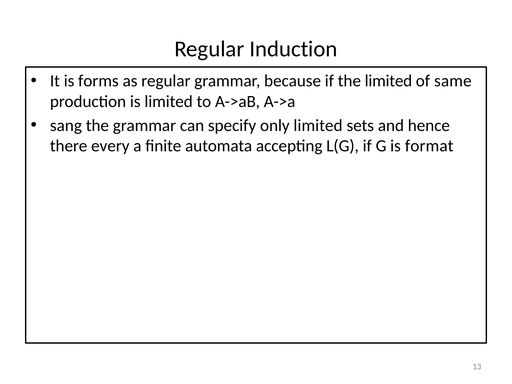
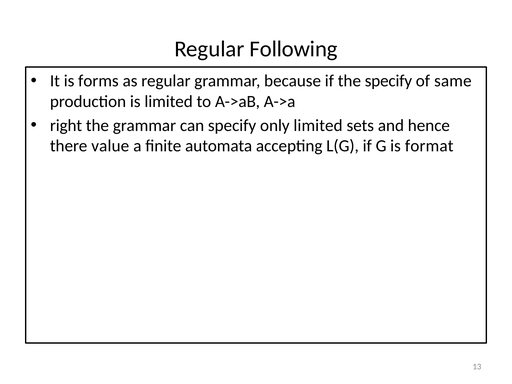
Induction: Induction -> Following (294, 49)
the limited: limited -> specify (388, 81)
sang: sang -> right (66, 125)
every: every -> value (110, 146)
